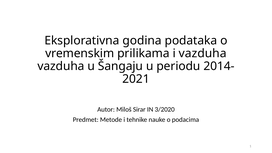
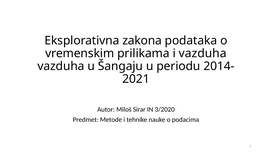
godina: godina -> zakona (142, 40)
